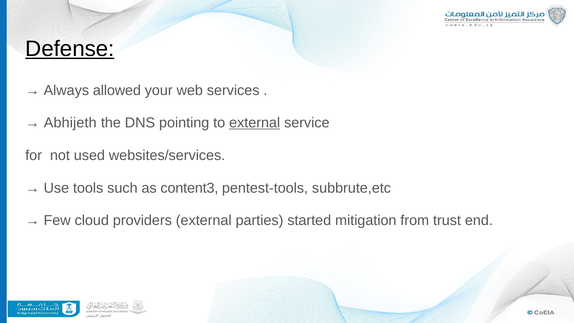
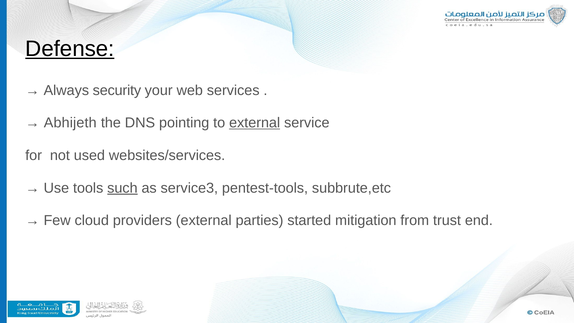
allowed: allowed -> security (117, 90)
such underline: none -> present (122, 188)
content3: content3 -> service3 (189, 188)
